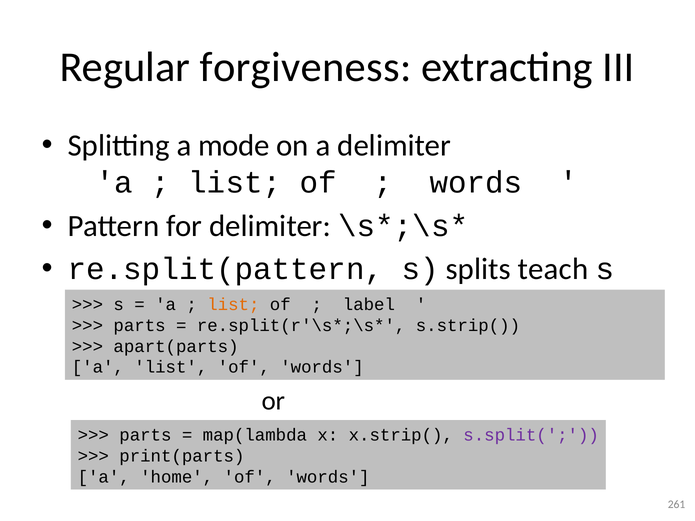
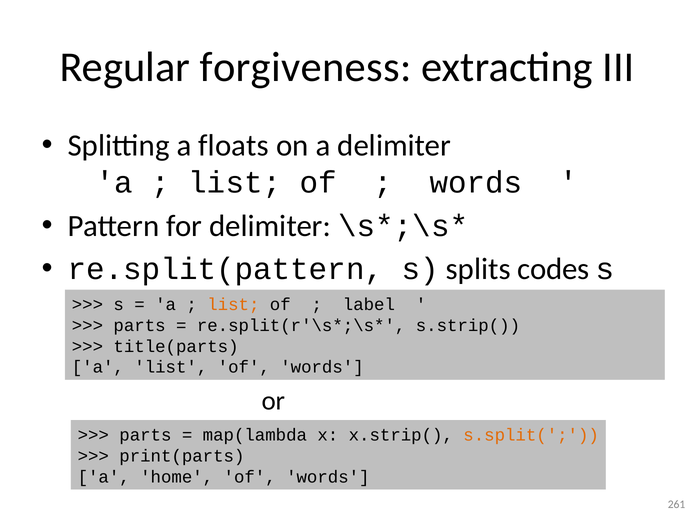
mode: mode -> floats (234, 146)
teach: teach -> codes (553, 269)
apart(parts: apart(parts -> title(parts (176, 347)
s.split( colour: purple -> orange (531, 435)
